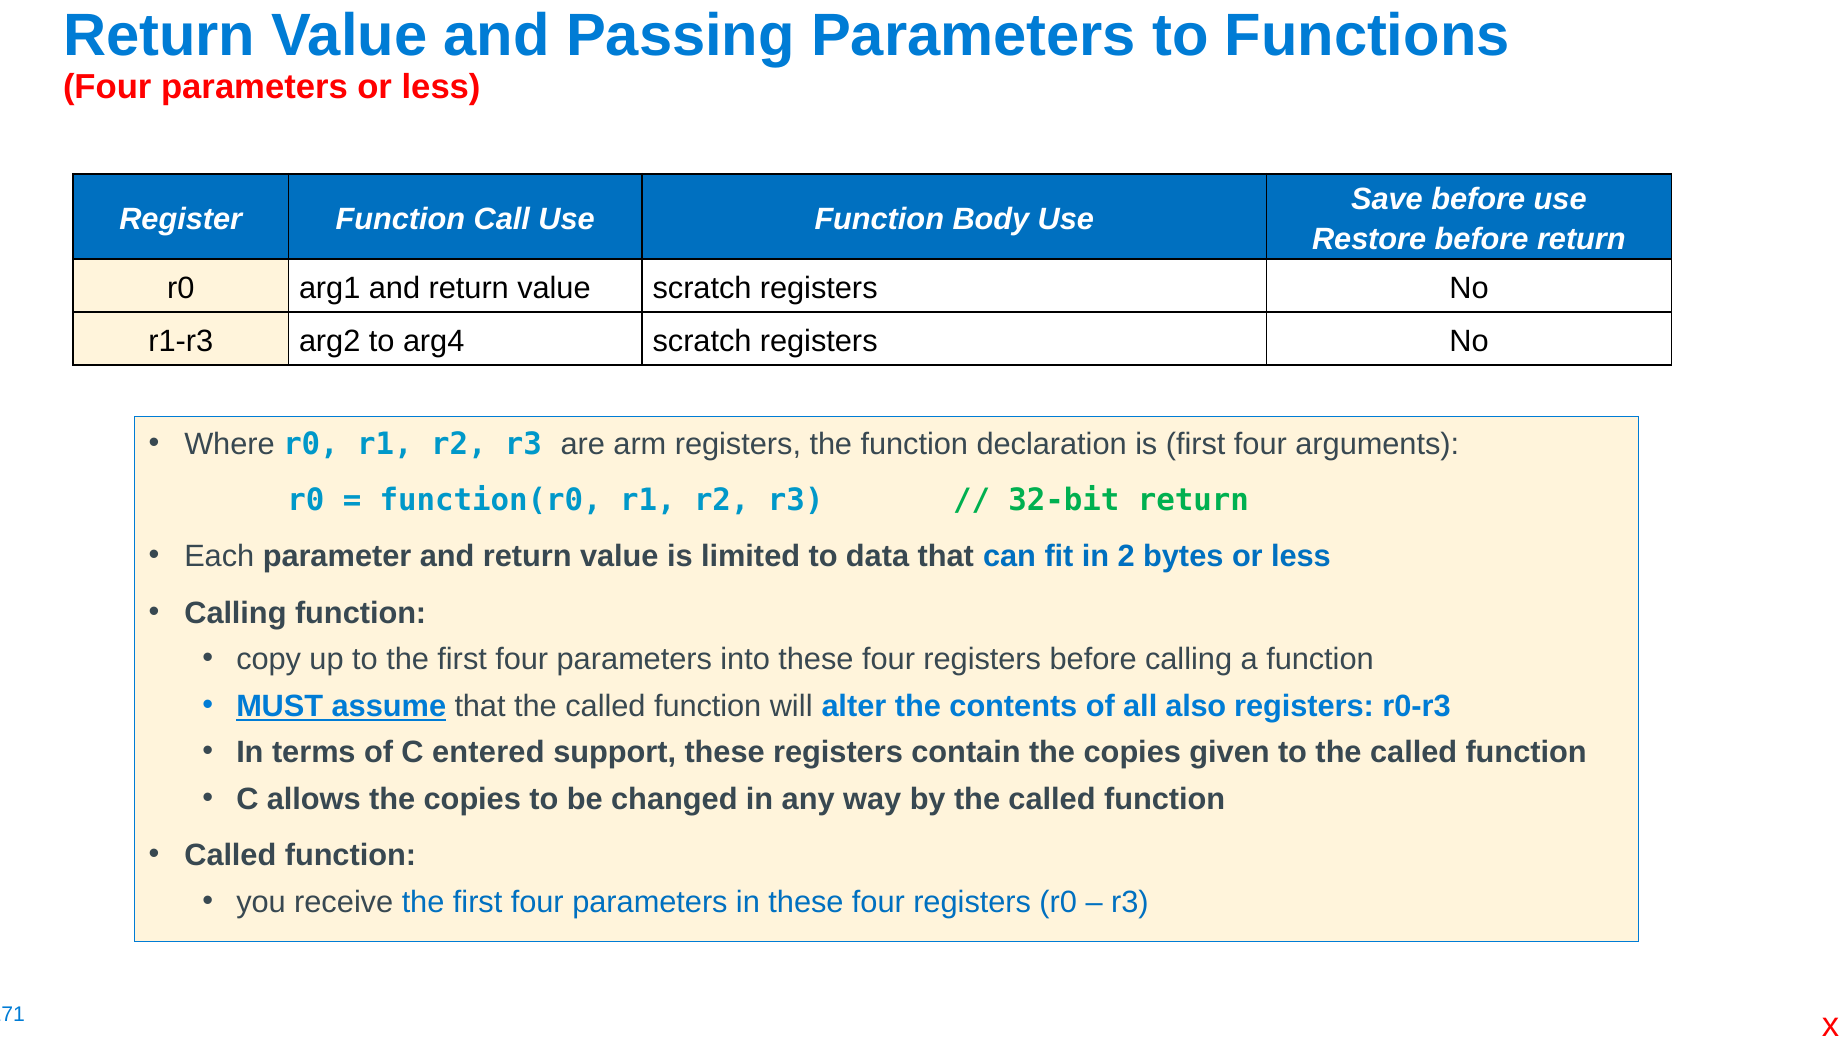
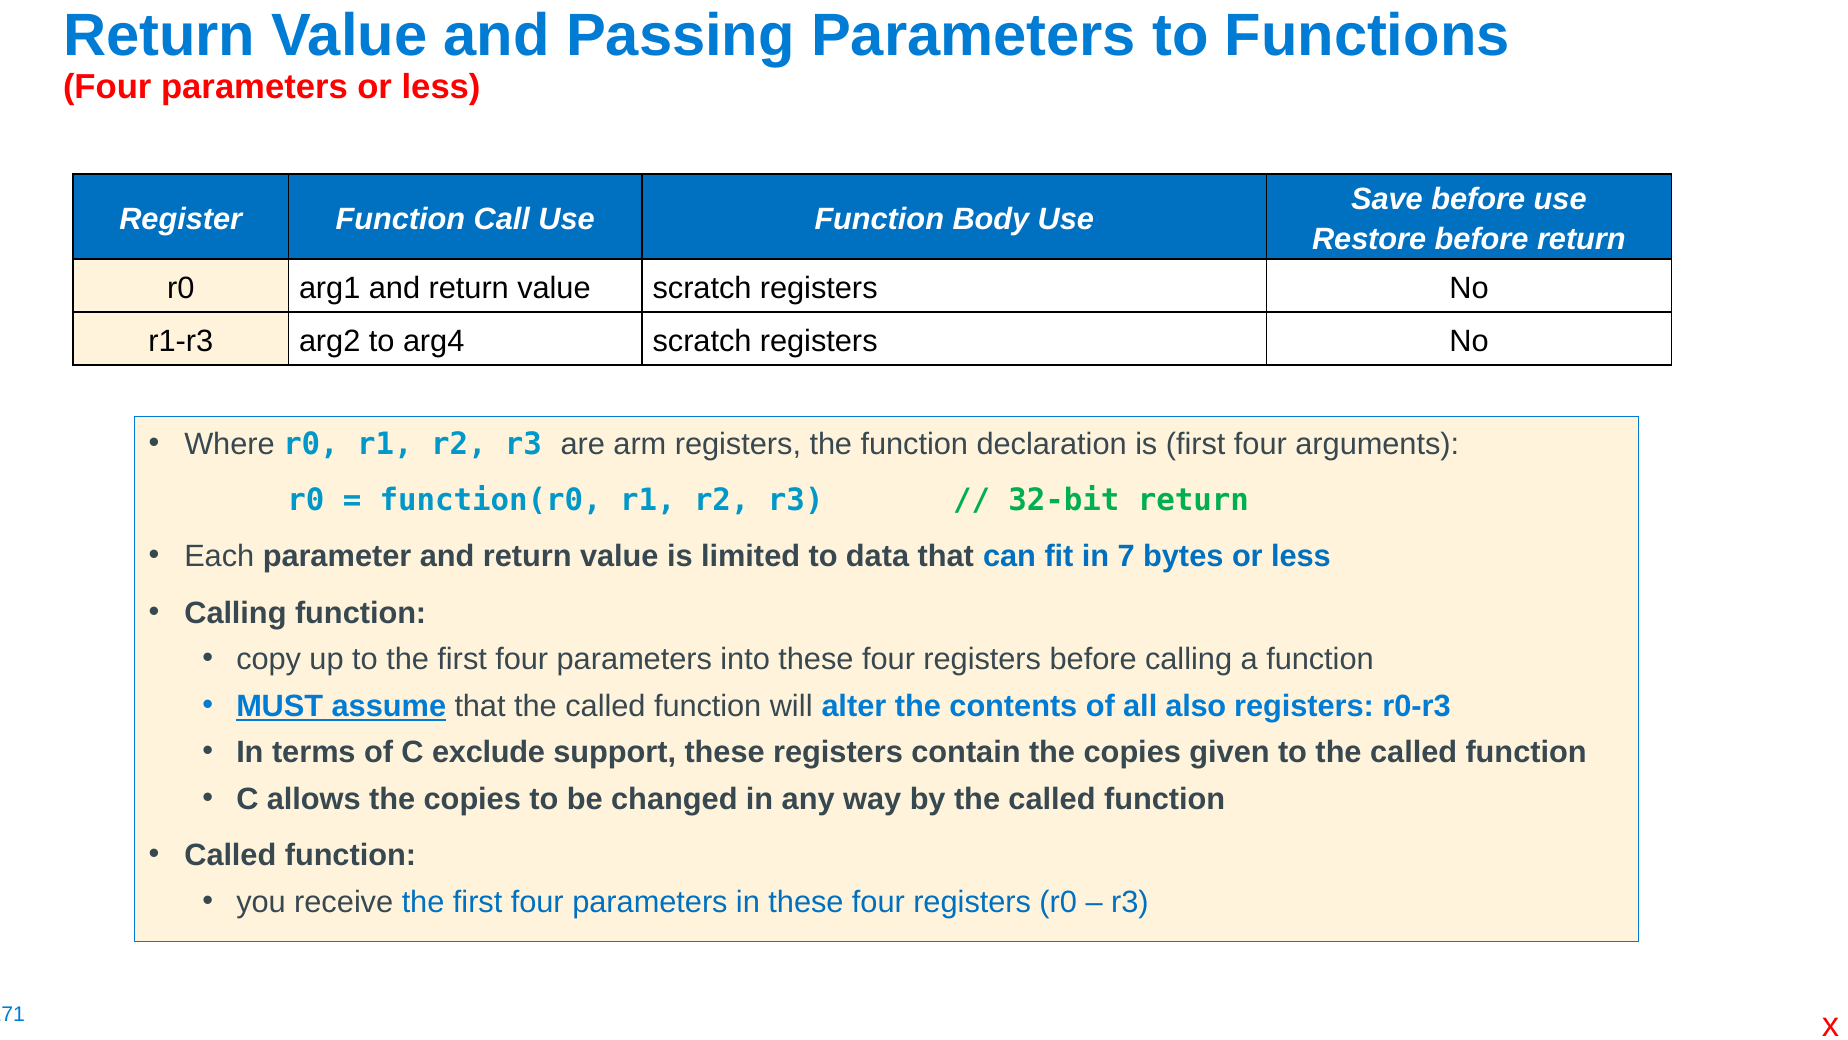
2: 2 -> 7 (1126, 556)
entered: entered -> exclude (489, 752)
